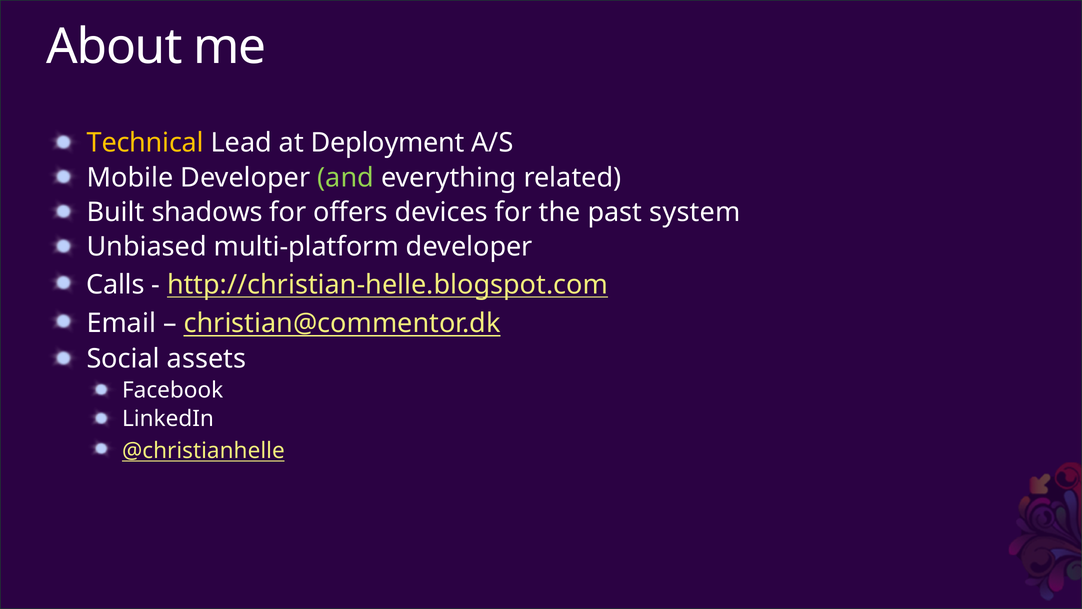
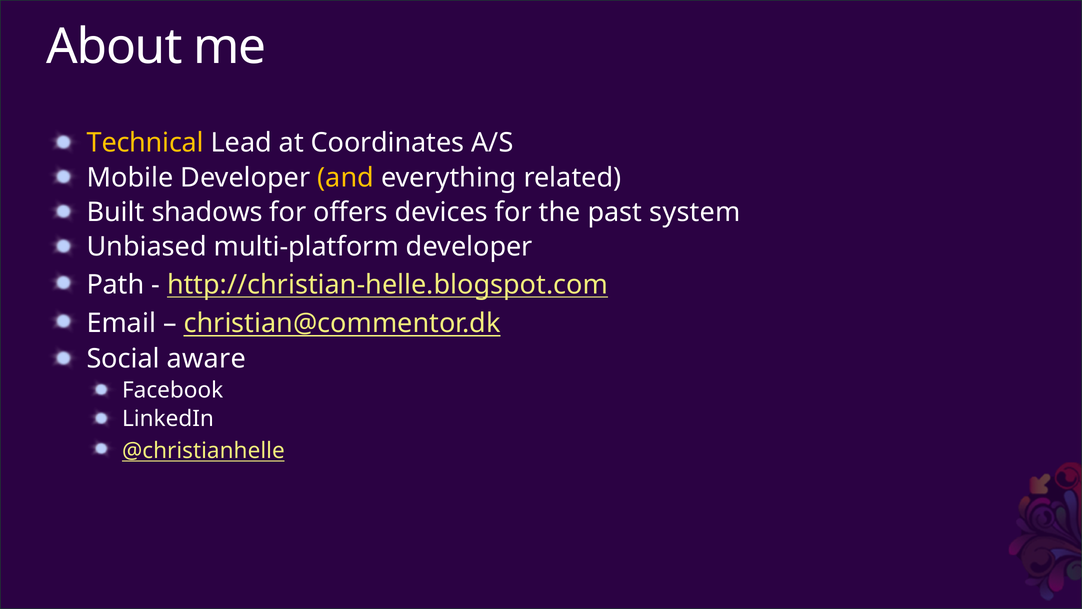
Deployment: Deployment -> Coordinates (388, 143)
and colour: light green -> yellow (346, 178)
Calls: Calls -> Path (115, 285)
assets: assets -> aware (206, 359)
